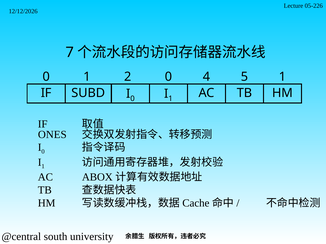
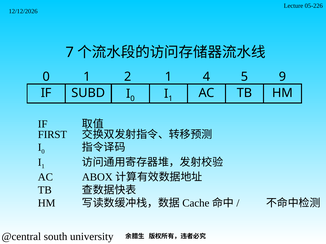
2 0: 0 -> 1 (168, 77)
5 1: 1 -> 9 (283, 77)
ONES: ONES -> FIRST (52, 135)
